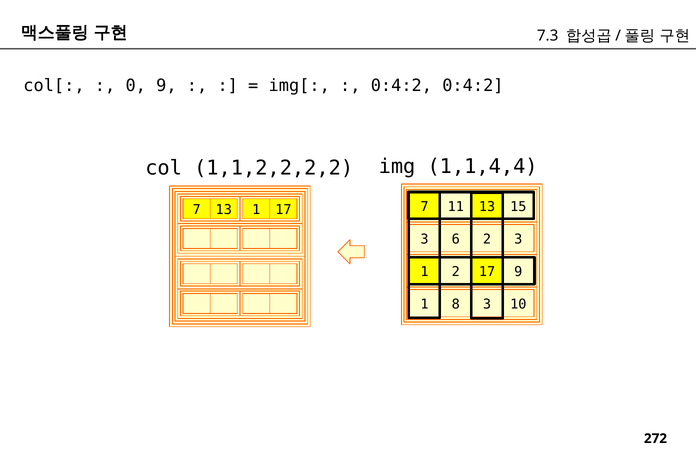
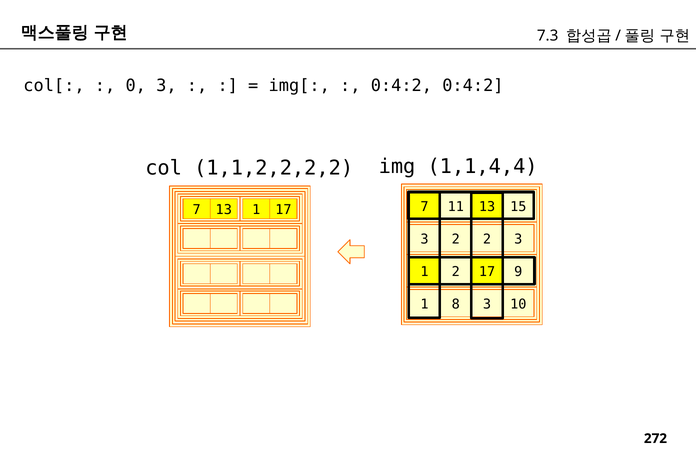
0 9: 9 -> 3 (166, 86)
3 6: 6 -> 2 (456, 239)
